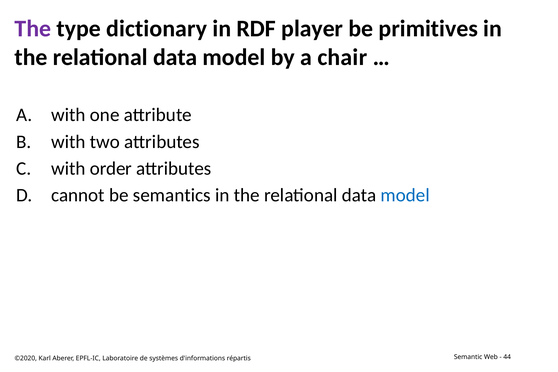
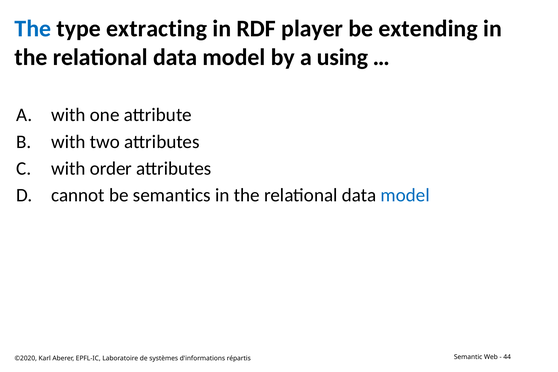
The colour: purple -> blue (33, 29)
dictionary: dictionary -> extracting (157, 29)
primitives: primitives -> extending (428, 29)
chair: chair -> using (342, 57)
